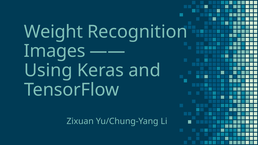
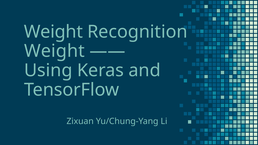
Images: Images -> Weight (54, 51)
